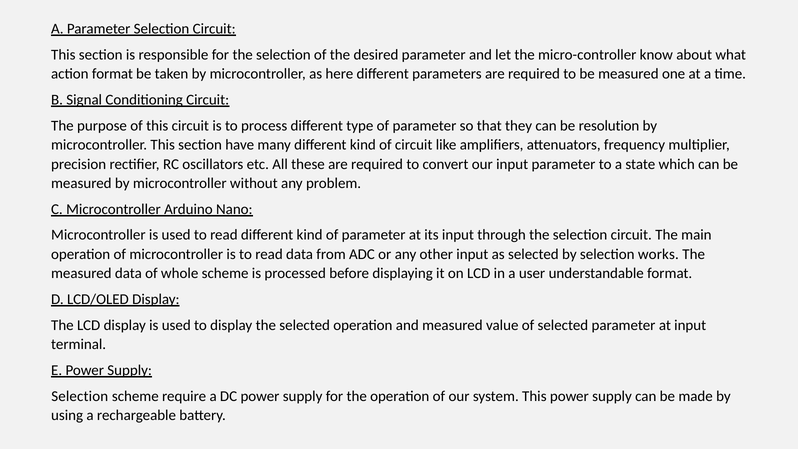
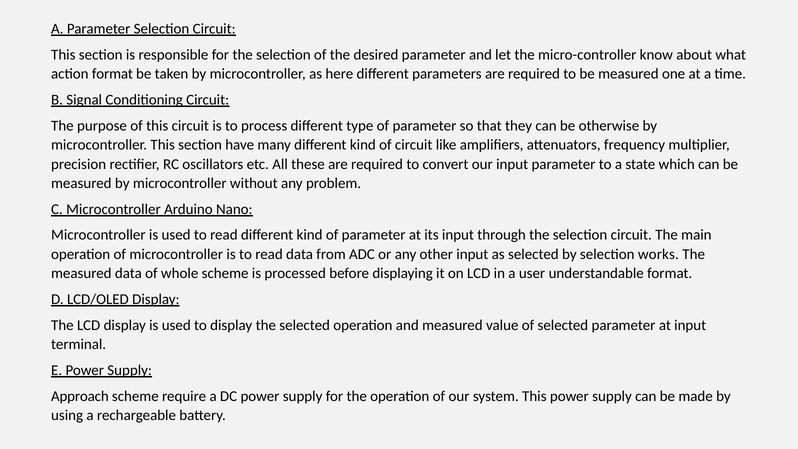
resolution: resolution -> otherwise (609, 126)
Selection: Selection -> Approach (80, 396)
